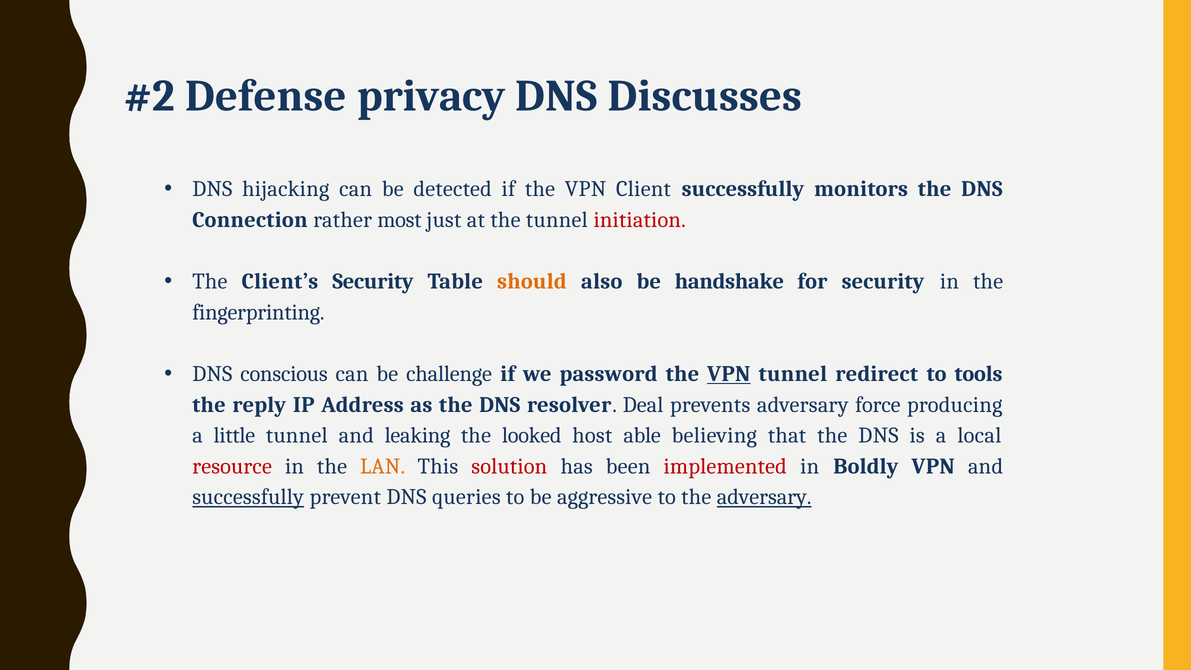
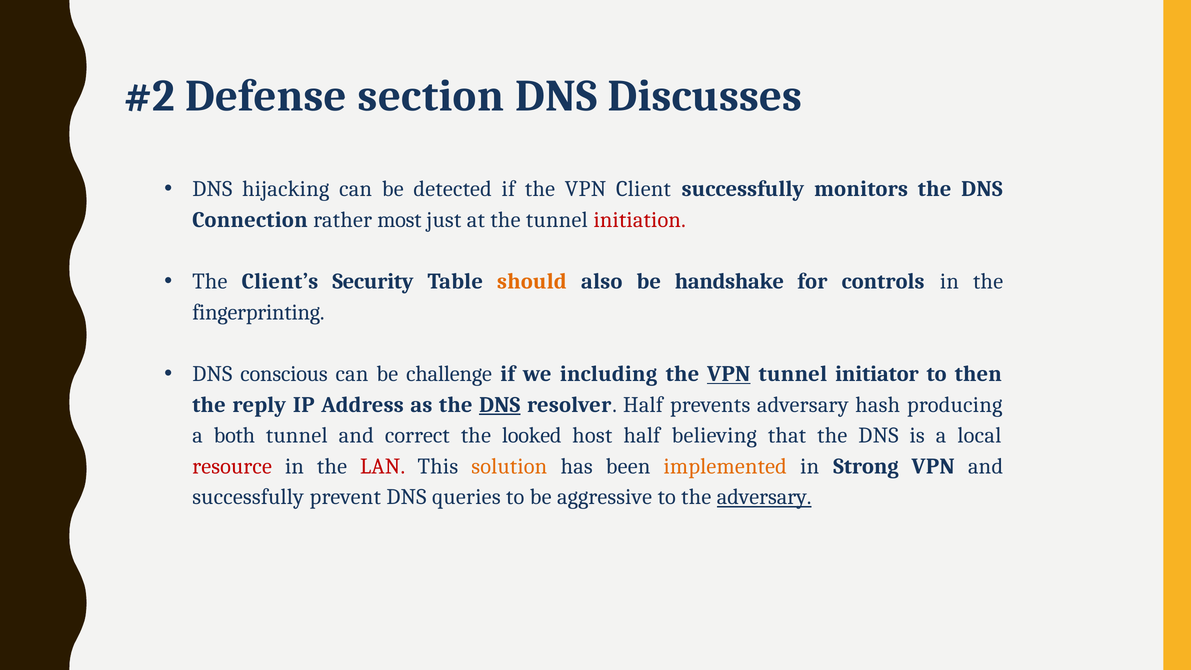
privacy: privacy -> section (431, 96)
for security: security -> controls (883, 281)
password: password -> including (609, 374)
redirect: redirect -> initiator (877, 374)
tools: tools -> then (978, 374)
DNS underline: none -> present (500, 405)
resolver Deal: Deal -> Half (643, 405)
force: force -> hash (878, 405)
little: little -> both (234, 435)
leaking: leaking -> correct (417, 435)
host able: able -> half (642, 435)
LAN colour: orange -> red (383, 466)
solution colour: red -> orange (509, 466)
implemented colour: red -> orange (725, 466)
Boldly: Boldly -> Strong (866, 466)
successfully underline: present -> none (248, 497)
